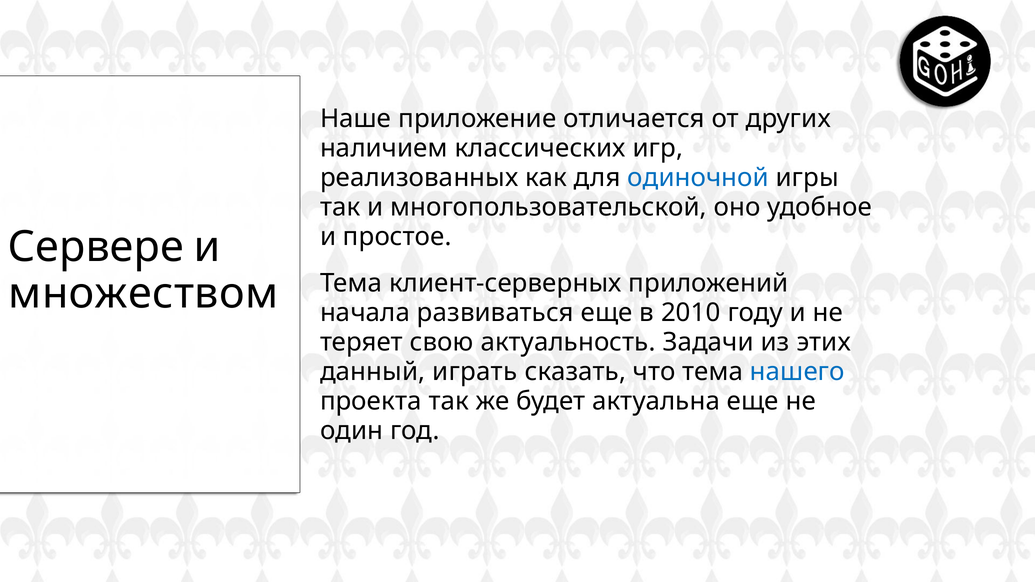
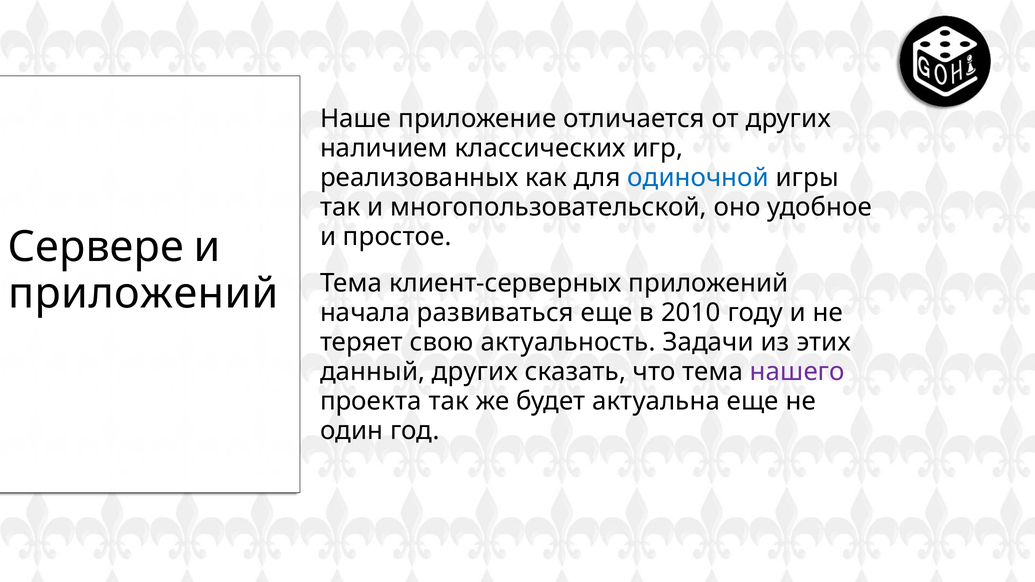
множеством: множеством -> приложений (143, 294)
данный играть: играть -> других (475, 372)
нашего colour: blue -> purple (797, 372)
